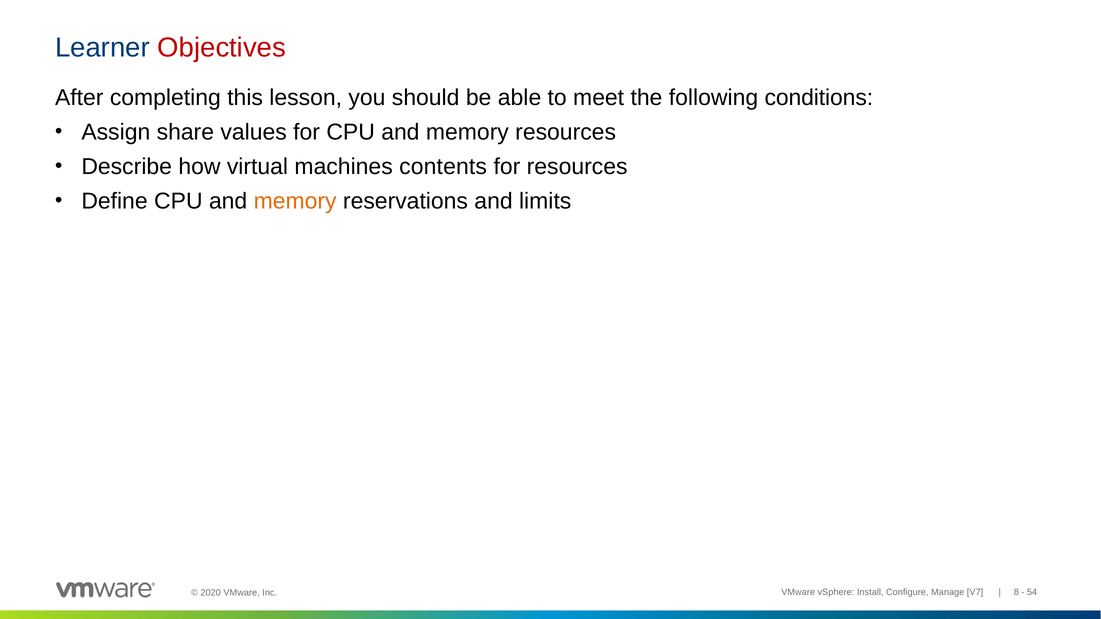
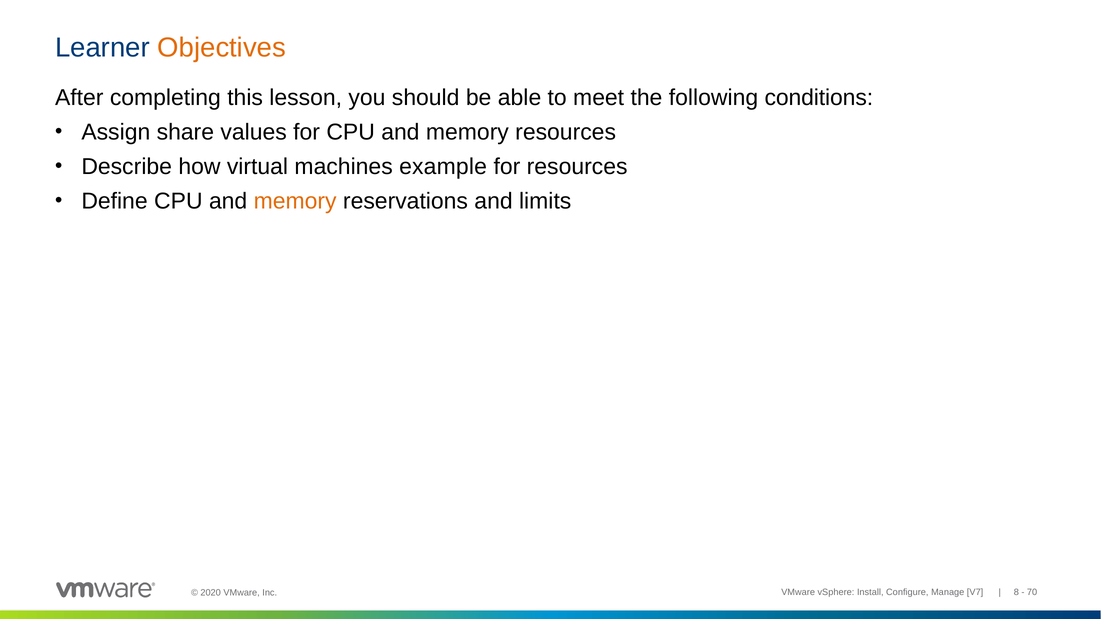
Objectives colour: red -> orange (222, 48)
contents: contents -> example (443, 167)
54: 54 -> 70 (1032, 593)
